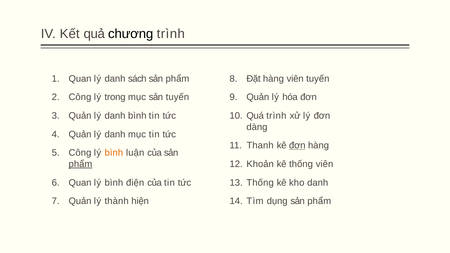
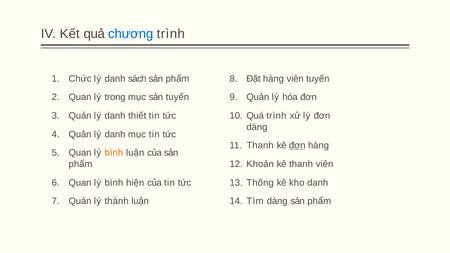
chương colour: black -> blue (131, 34)
Quan: Quan -> Chức (80, 79)
Công: Công -> Quan (80, 97)
danh bình: bình -> thiết (137, 116)
Công: Công -> Quan (80, 153)
phẩm underline: present -> none (80, 164)
kê thống: thống -> thanh (301, 164)
điện: điện -> hiện (135, 183)
thành hiện: hiện -> luận (140, 201)
Tìm dụng: dụng -> dàng (277, 201)
